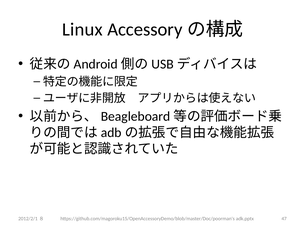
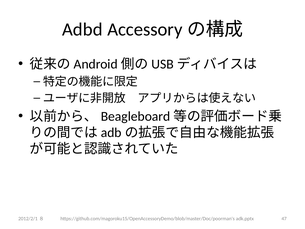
Linux: Linux -> Adbd (82, 30)
